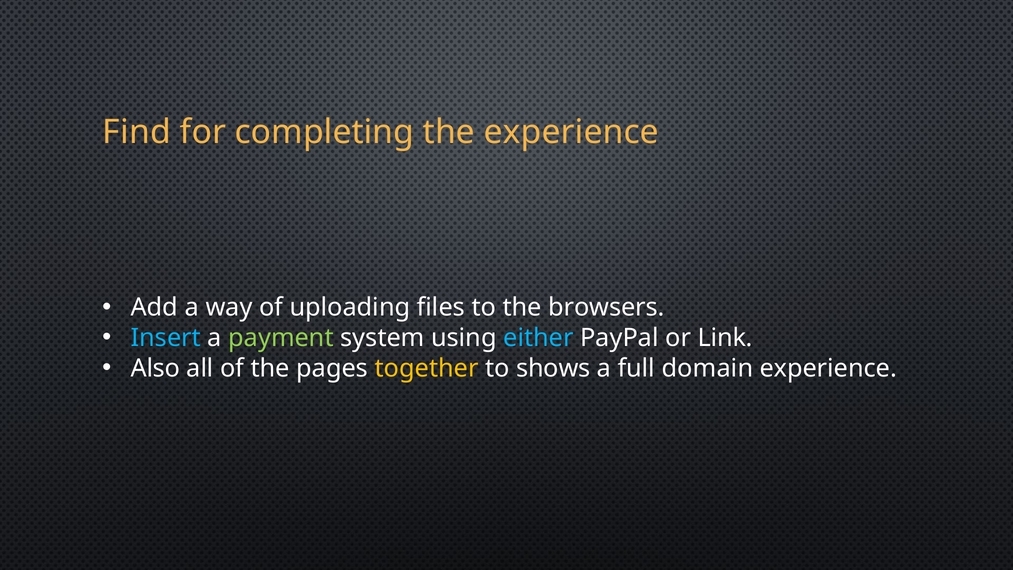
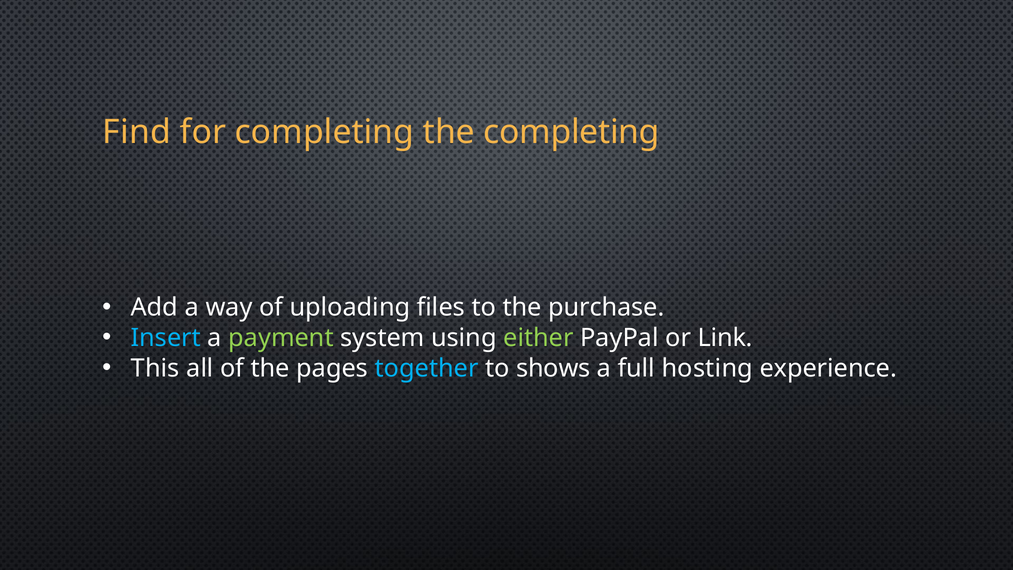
the experience: experience -> completing (572, 132)
browsers: browsers -> purchase (606, 308)
either colour: light blue -> light green (538, 338)
Also: Also -> This (155, 368)
together colour: yellow -> light blue (427, 368)
domain: domain -> hosting (707, 368)
